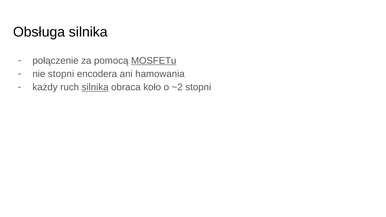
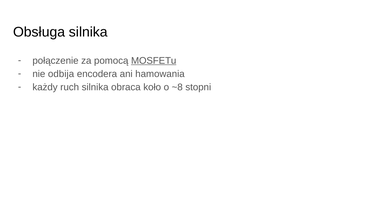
nie stopni: stopni -> odbija (61, 74)
silnika underline: present -> none (95, 87)
~2: ~2 -> ~8 (177, 87)
